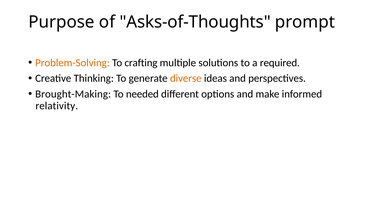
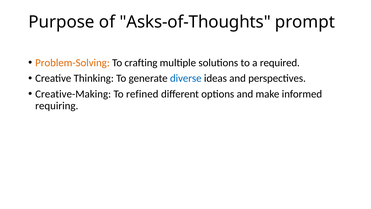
diverse colour: orange -> blue (186, 78)
Brought-Making: Brought-Making -> Creative-Making (73, 94)
needed: needed -> refined (142, 94)
relativity: relativity -> requiring (57, 106)
